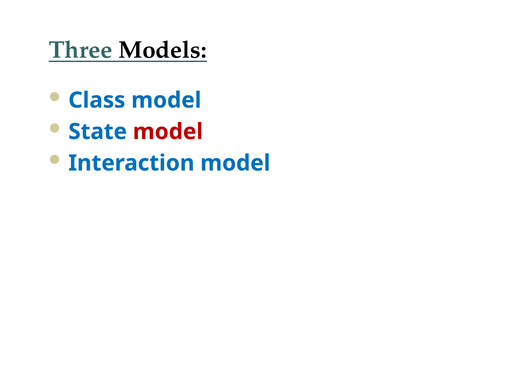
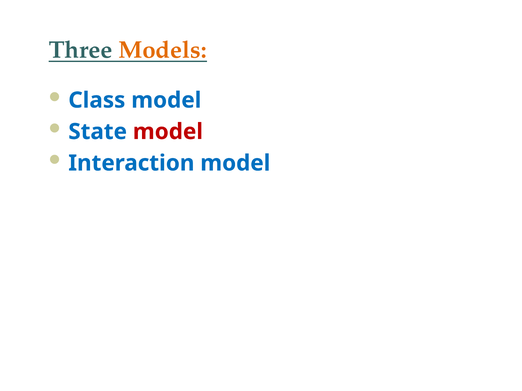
Models colour: black -> orange (163, 50)
